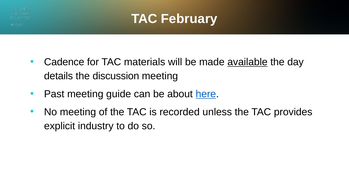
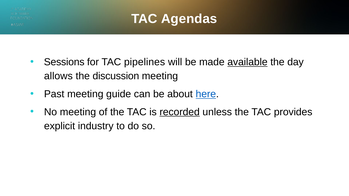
February: February -> Agendas (189, 19)
Cadence: Cadence -> Sessions (64, 62)
materials: materials -> pipelines (145, 62)
details: details -> allows (58, 76)
recorded underline: none -> present (180, 112)
